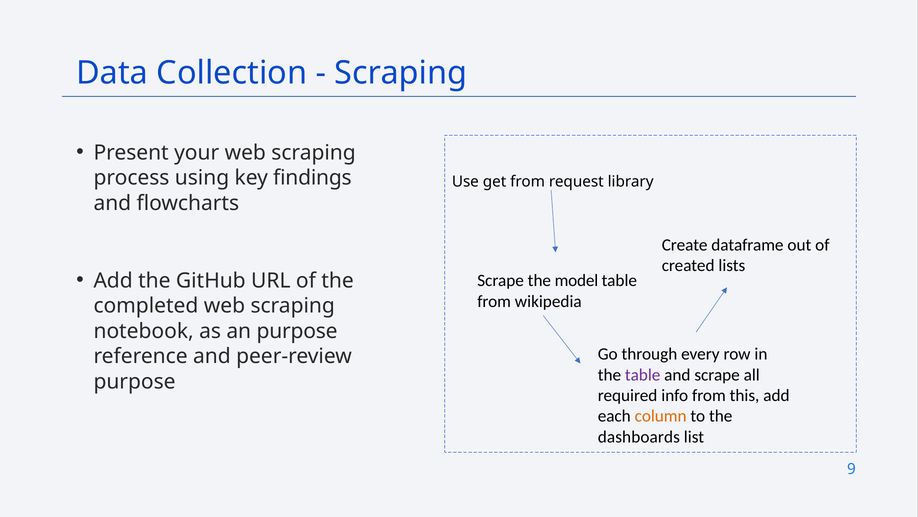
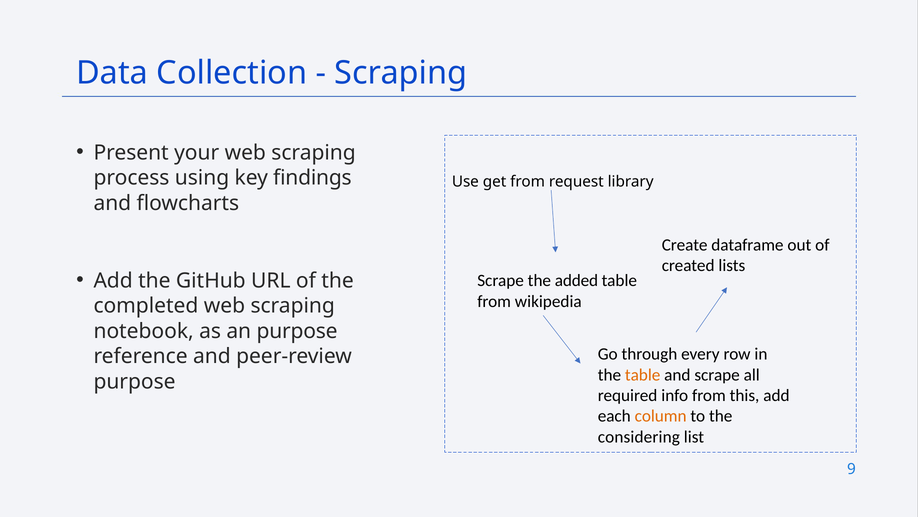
model: model -> added (576, 280)
table colour: purple -> orange (643, 374)
dashboards: dashboards -> considering (639, 436)
